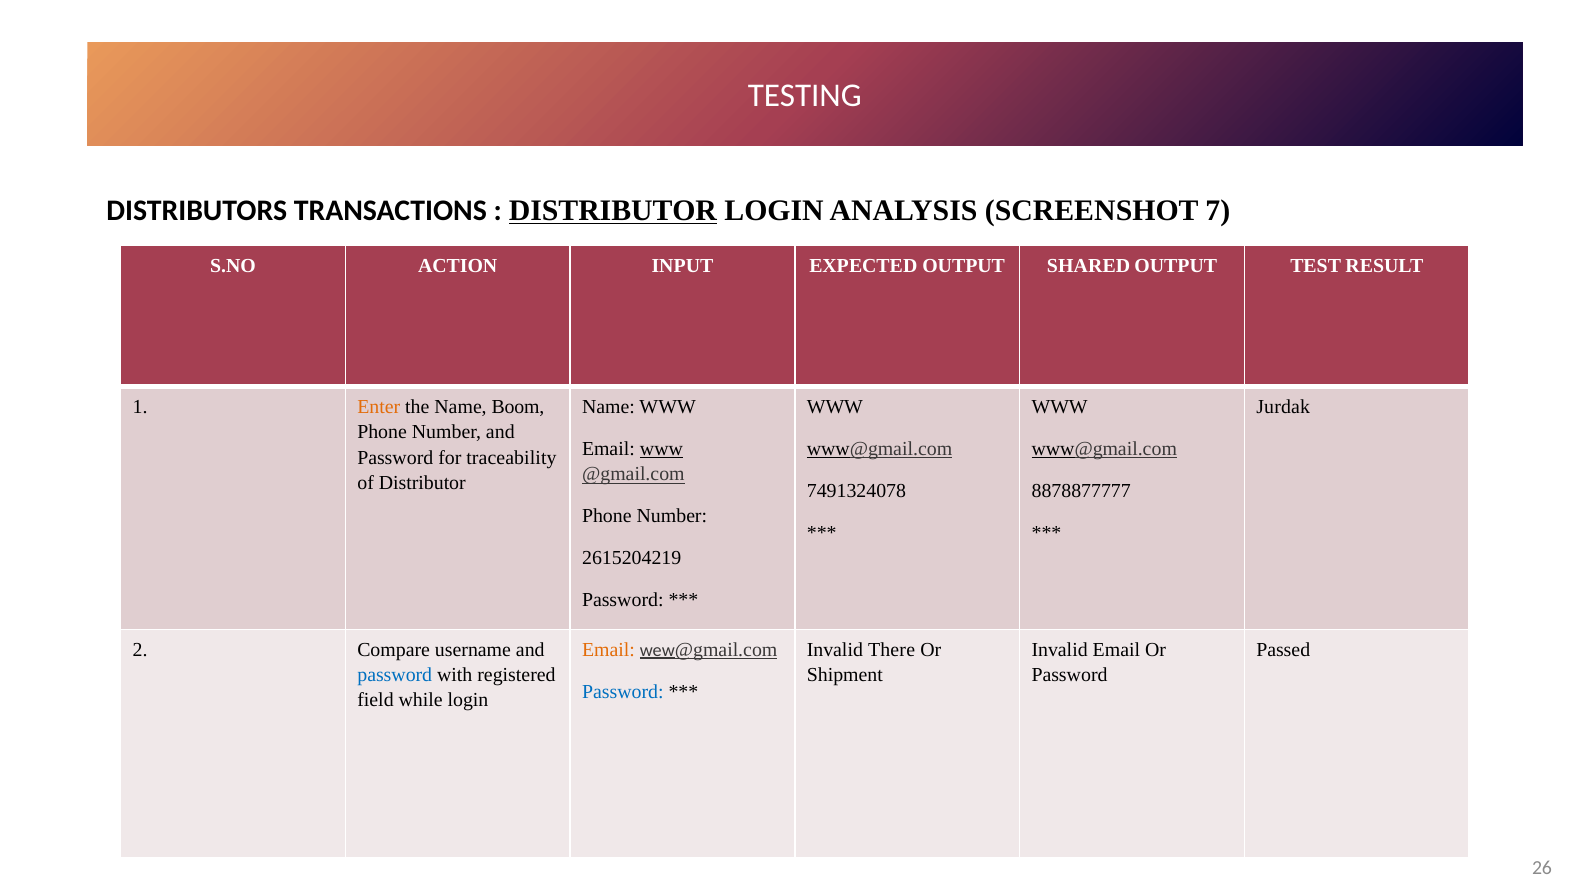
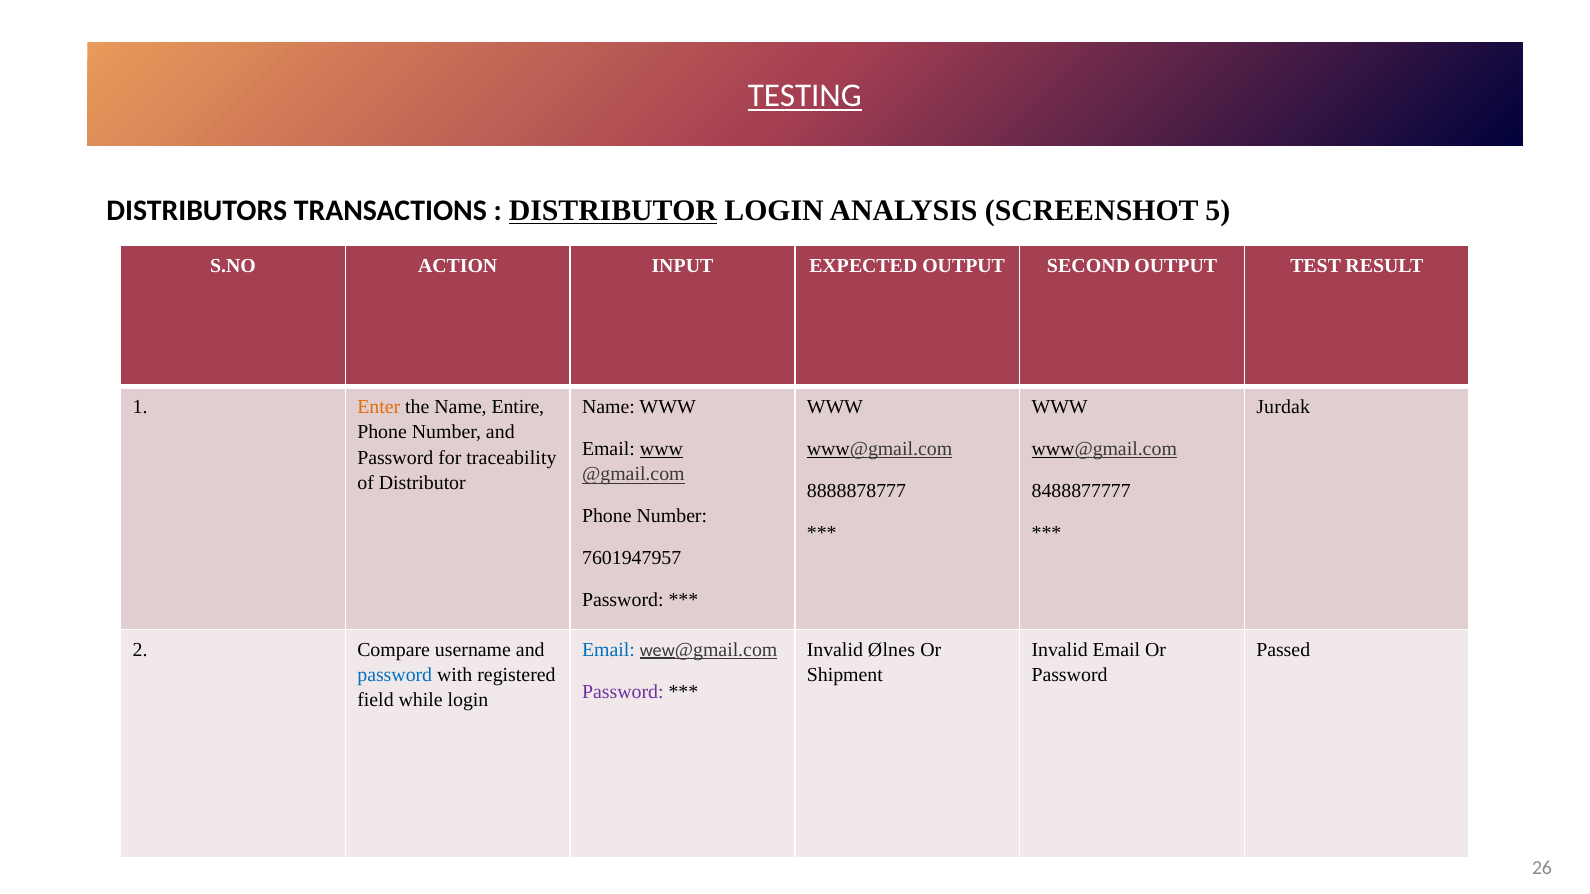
TESTING underline: none -> present (805, 96)
7: 7 -> 5 (1218, 211)
SHARED: SHARED -> SECOND (1089, 266)
Boom: Boom -> Entire (518, 407)
7491324078: 7491324078 -> 8888878777 (856, 491)
8878877777: 8878877777 -> 8488877777 (1081, 491)
2615204219: 2615204219 -> 7601947957 (632, 558)
There: There -> Ølnes (892, 650)
Email colour: orange -> blue (608, 650)
Password colour: blue -> purple (623, 693)
